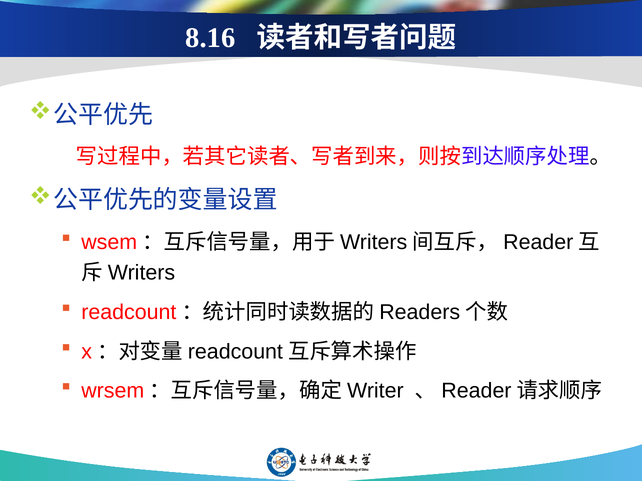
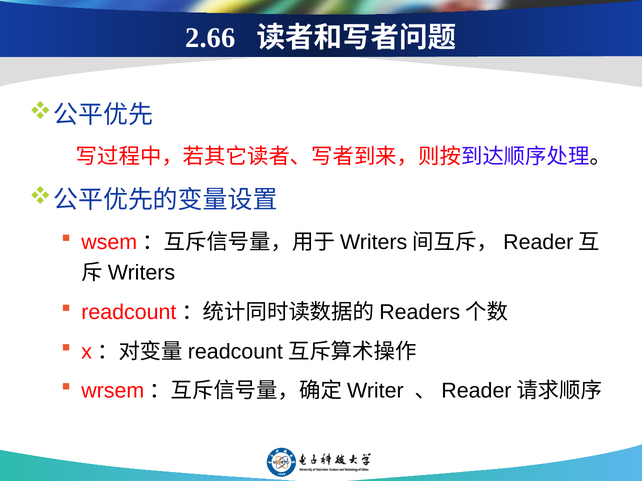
8.16: 8.16 -> 2.66 (210, 38)
